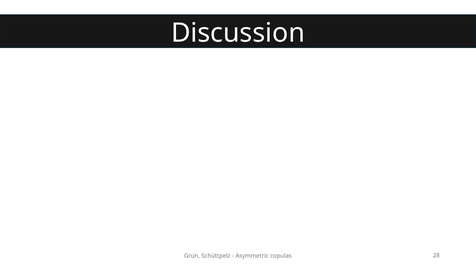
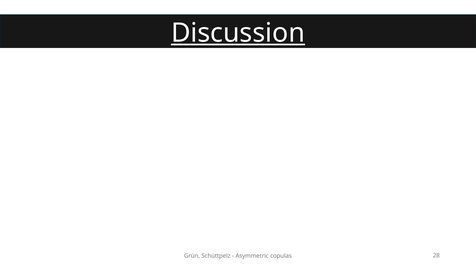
Discussion underline: none -> present (238, 33)
